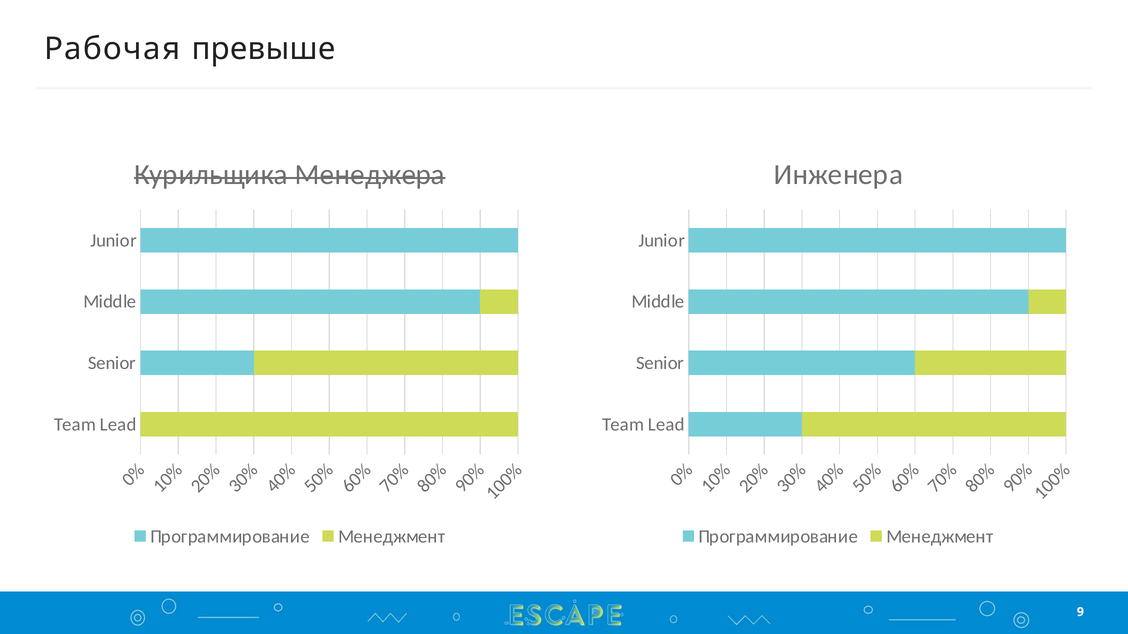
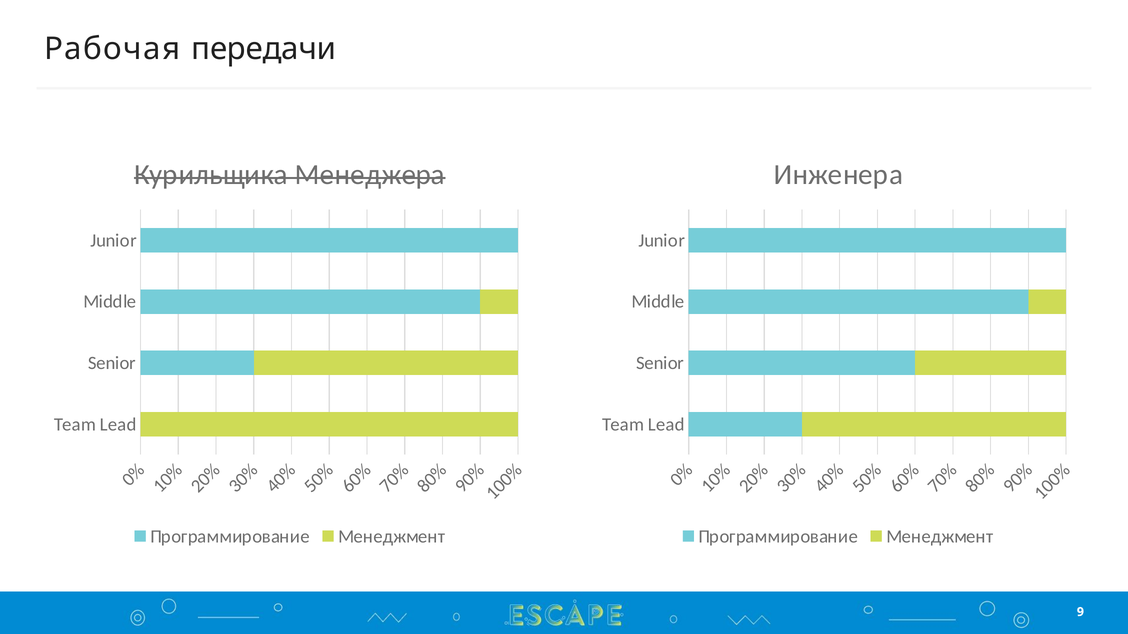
превыше: превыше -> передачи (264, 49)
